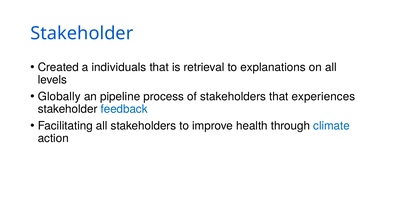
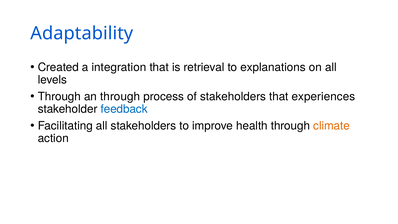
Stakeholder: Stakeholder -> Adaptability (82, 33)
individuals: individuals -> integration (119, 67)
Globally: Globally -> Through (59, 97)
an pipeline: pipeline -> through (120, 97)
climate colour: blue -> orange (332, 126)
